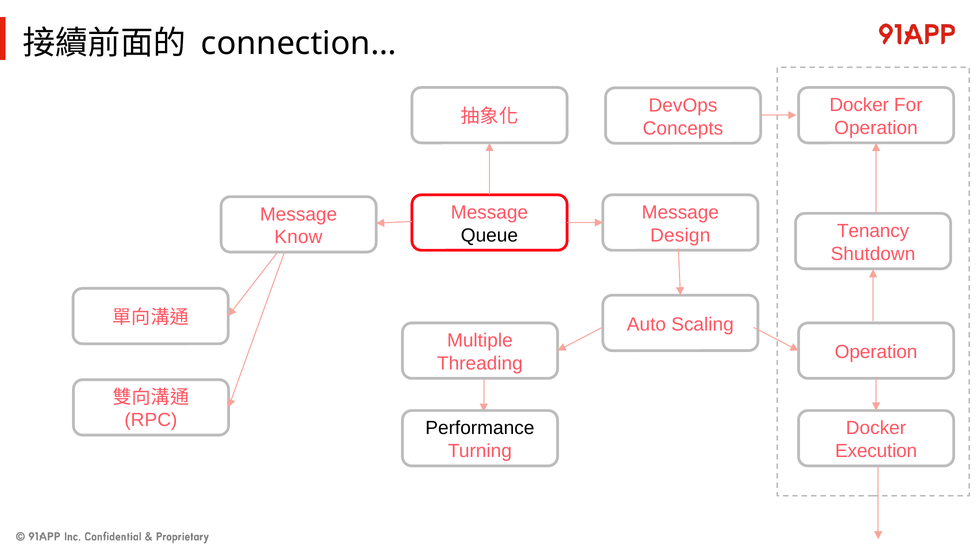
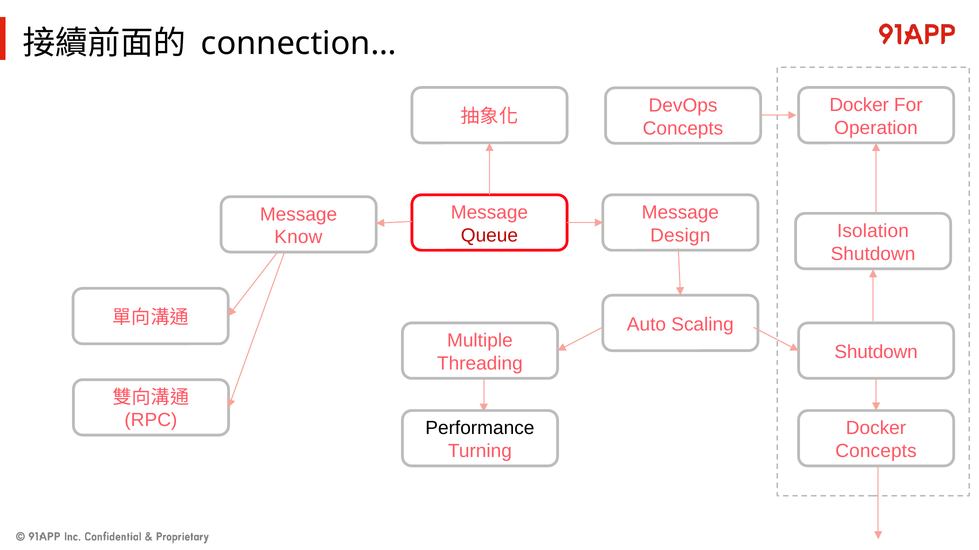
Tenancy: Tenancy -> Isolation (873, 231)
Queue colour: black -> red (489, 236)
Operation: Operation -> Shutdown (876, 352)
Execution: Execution -> Concepts (876, 451)
